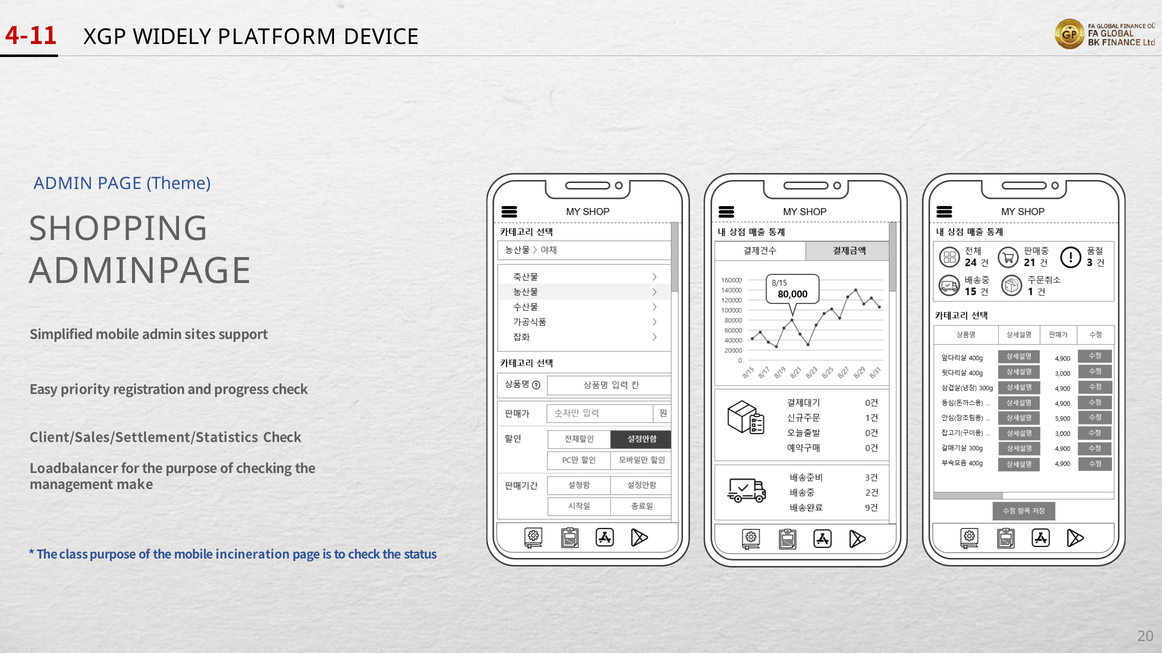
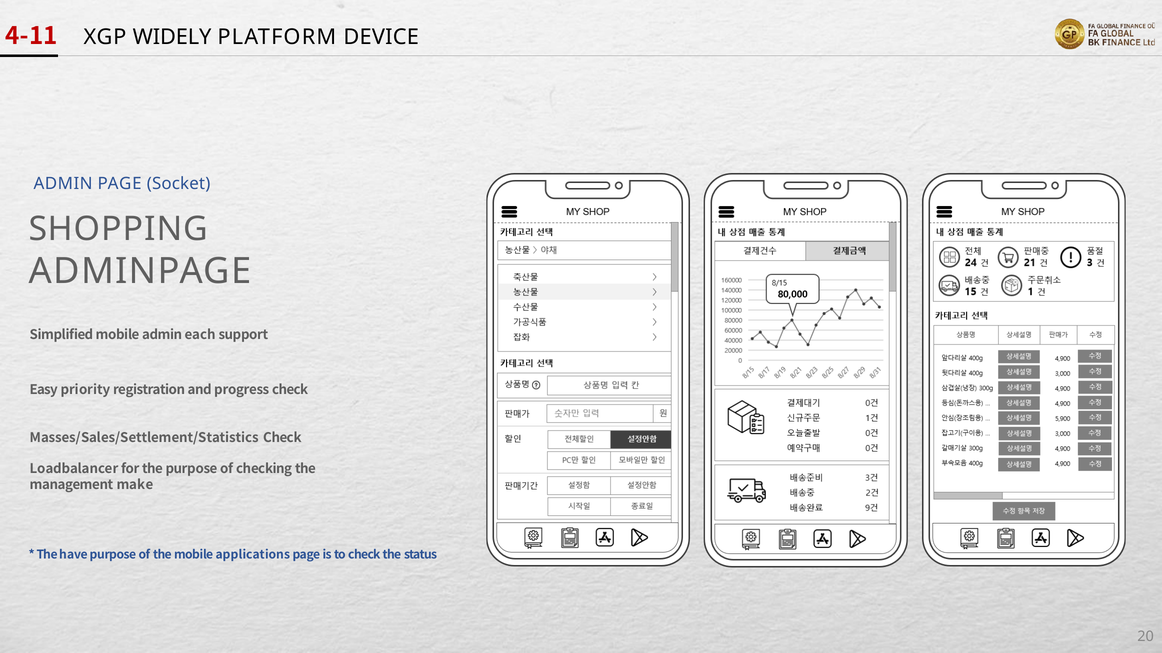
Theme: Theme -> Socket (179, 184)
sites: sites -> each (200, 335)
Client/Sales/Settlement/Statistics: Client/Sales/Settlement/Statistics -> Masses/Sales/Settlement/Statistics (144, 438)
class: class -> have (74, 555)
incineration: incineration -> applications (253, 555)
